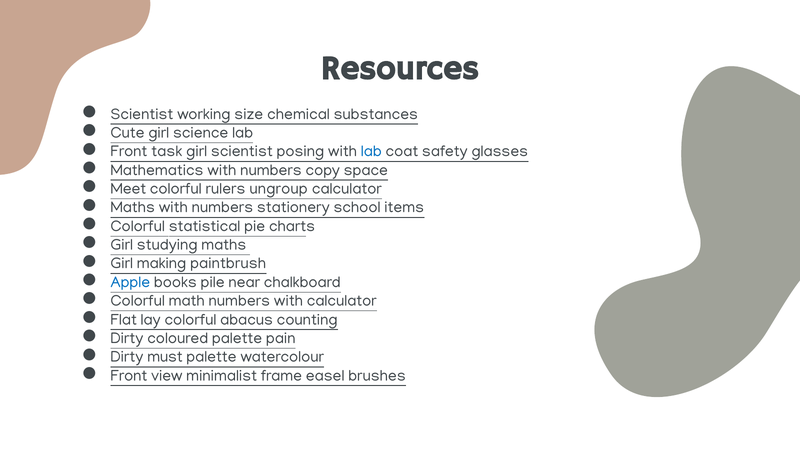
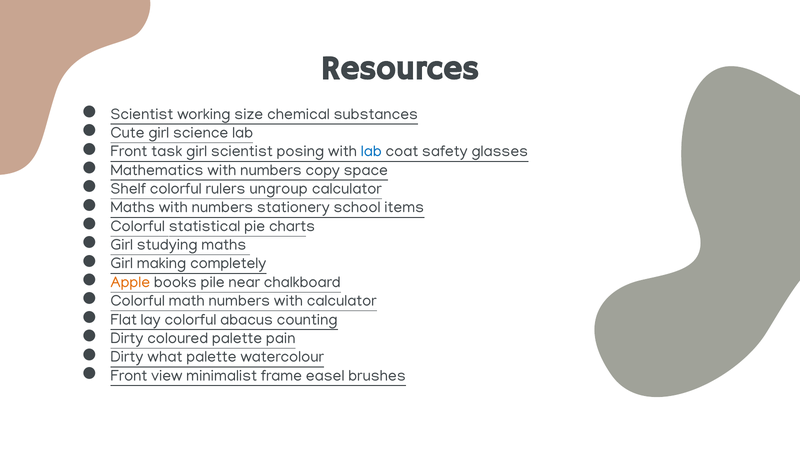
Meet: Meet -> Shelf (128, 189)
paintbrush: paintbrush -> completely (228, 263)
Apple colour: blue -> orange (130, 282)
must: must -> what (165, 357)
